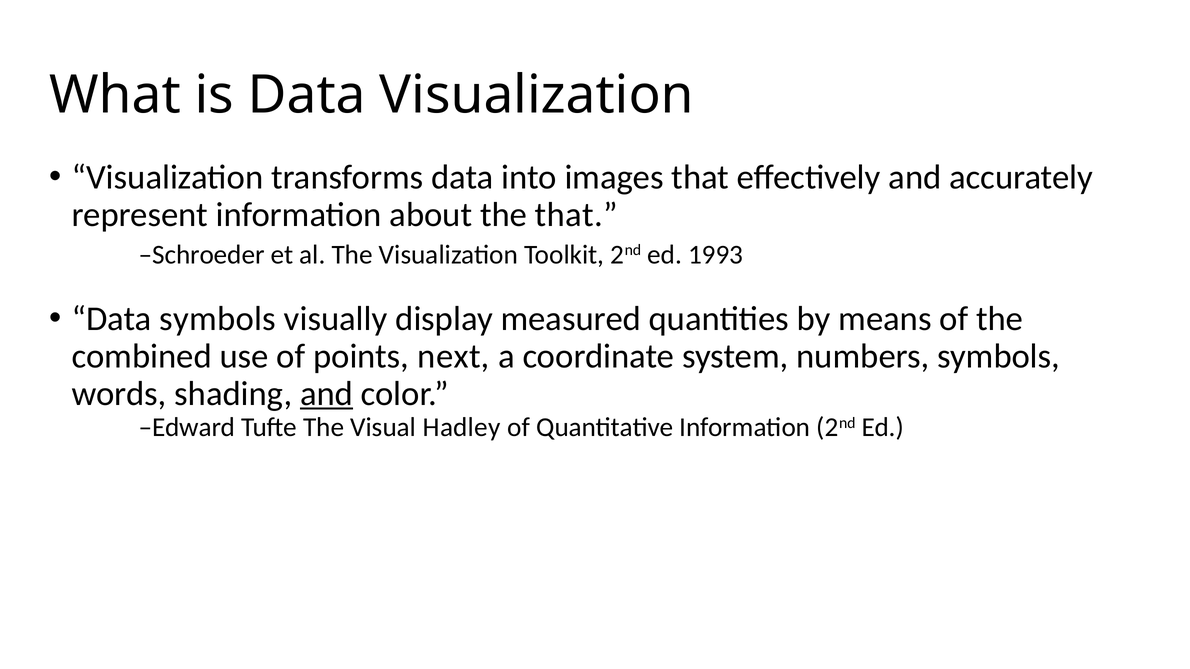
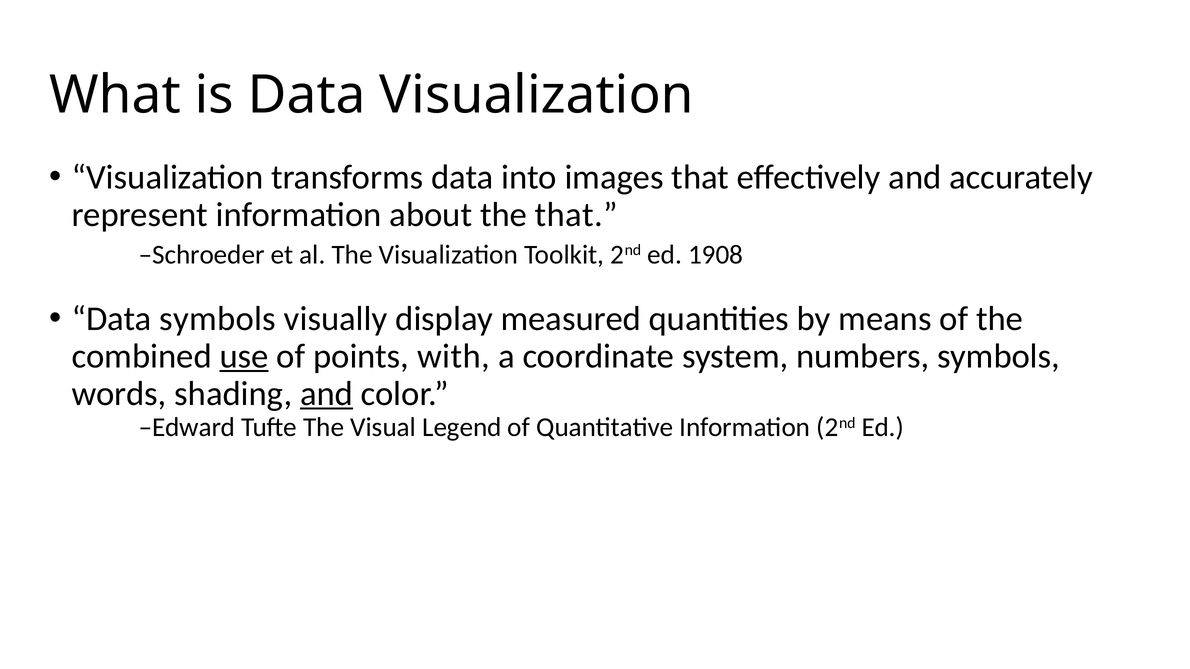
1993: 1993 -> 1908 (716, 255)
use underline: none -> present (244, 356)
next: next -> with (454, 356)
Hadley: Hadley -> Legend (462, 427)
